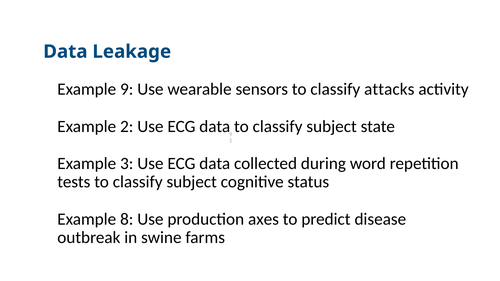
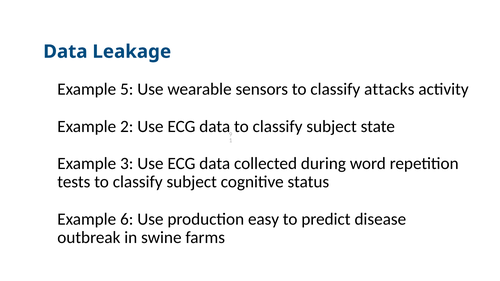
Example 9: 9 -> 5 (127, 89)
8: 8 -> 6 (127, 219)
axes: axes -> easy (264, 219)
